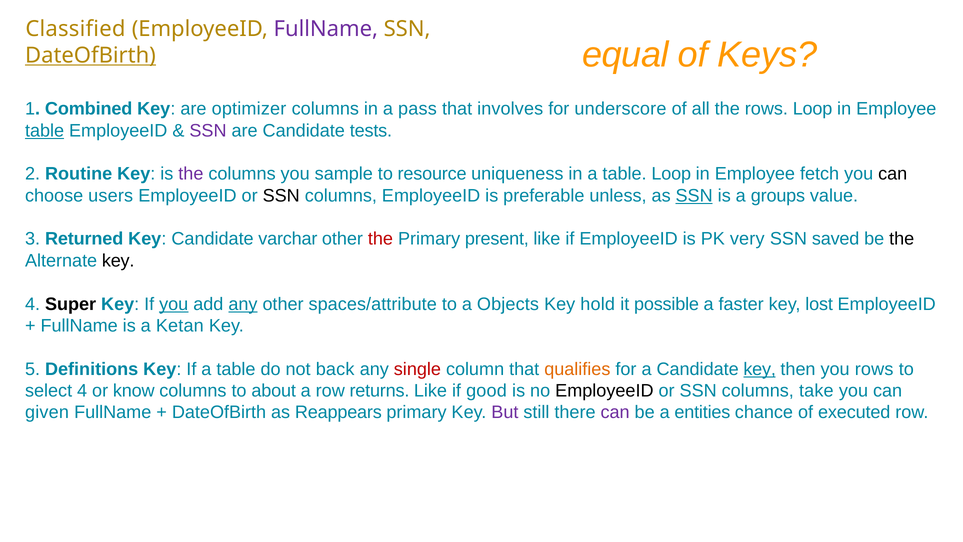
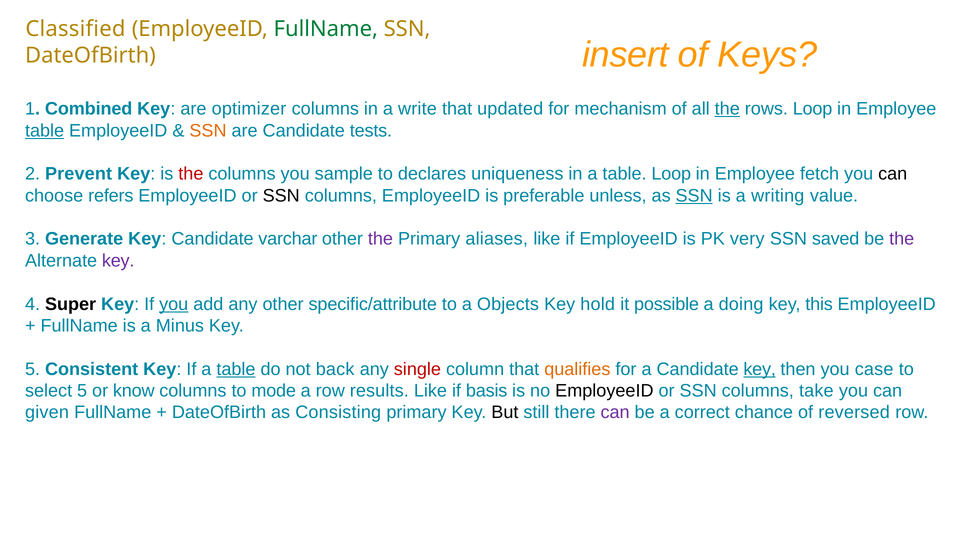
FullName colour: purple -> green (326, 29)
equal: equal -> insert (625, 55)
DateOfBirth underline: present -> none (90, 55)
pass: pass -> write (417, 109)
involves: involves -> updated (510, 109)
underscore: underscore -> mechanism (621, 109)
the underline: none -> present (727, 109)
SSN colour: purple -> orange (208, 131)
Routine: Routine -> Prevent (79, 174)
the colour: purple -> red (191, 174)
resource: resource -> declares (432, 174)
users: users -> refers (111, 196)
groups: groups -> writing (778, 196)
Returned: Returned -> Generate (84, 239)
the colour: red -> purple (380, 239)
present: present -> aliases (497, 239)
the colour: black -> purple (902, 239)
key colour: black -> purple (118, 261)
any underline: present -> none (243, 304)
spaces/attribute: spaces/attribute -> specific/attribute (373, 304)
faster: faster -> doing (741, 304)
lost: lost -> this (819, 304)
Ketan: Ketan -> Minus (180, 326)
Definitions: Definitions -> Consistent (92, 369)
table underline: none -> present (236, 369)
you rows: rows -> case (874, 369)
select 4: 4 -> 5 (82, 391)
about: about -> mode (274, 391)
returns: returns -> results (379, 391)
good: good -> basis (487, 391)
Reappears: Reappears -> Consisting (338, 412)
But colour: purple -> black (505, 412)
entities: entities -> correct (702, 412)
executed: executed -> reversed (854, 412)
